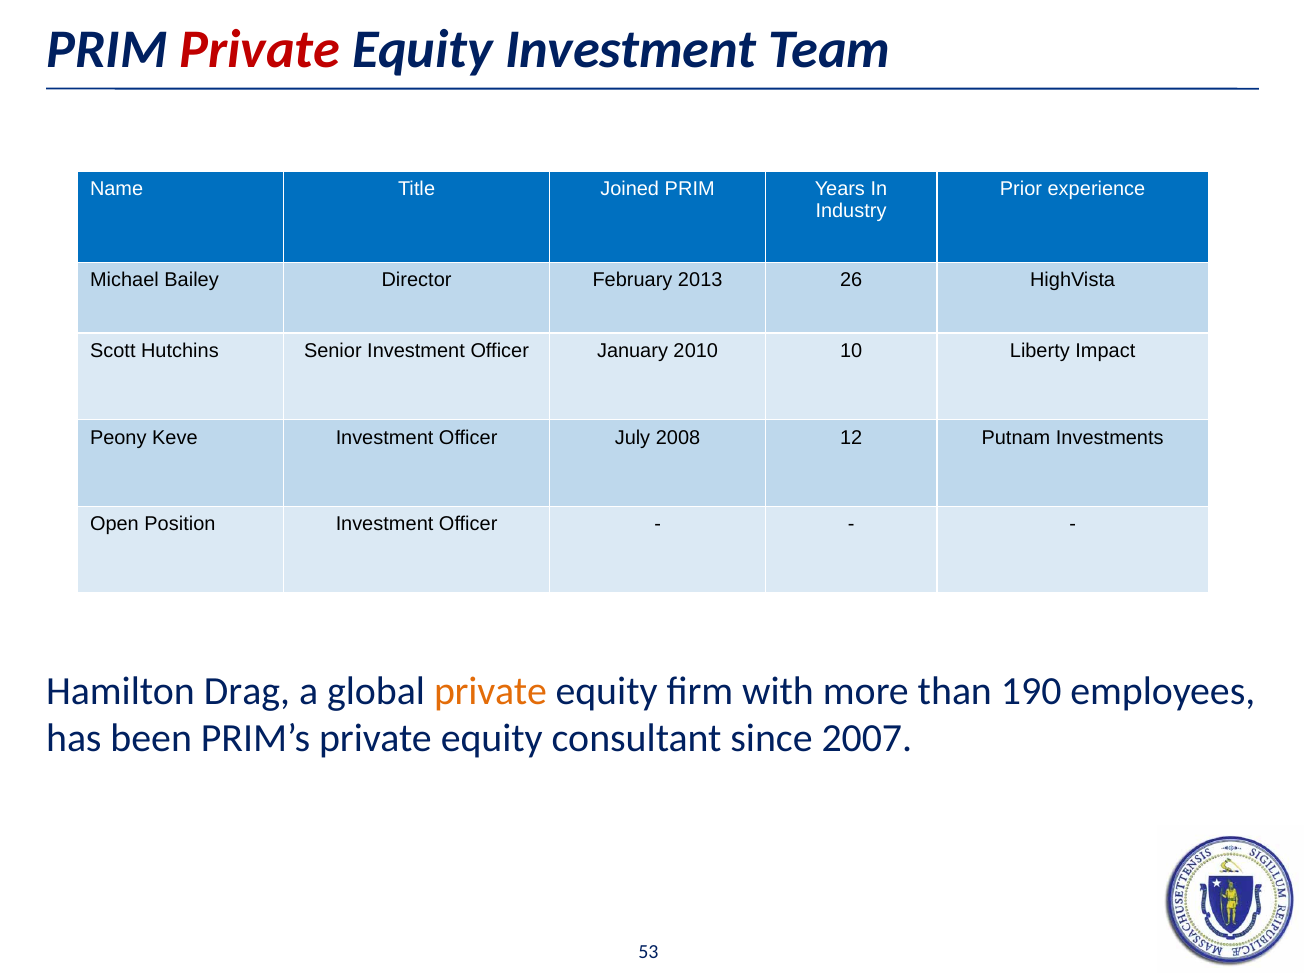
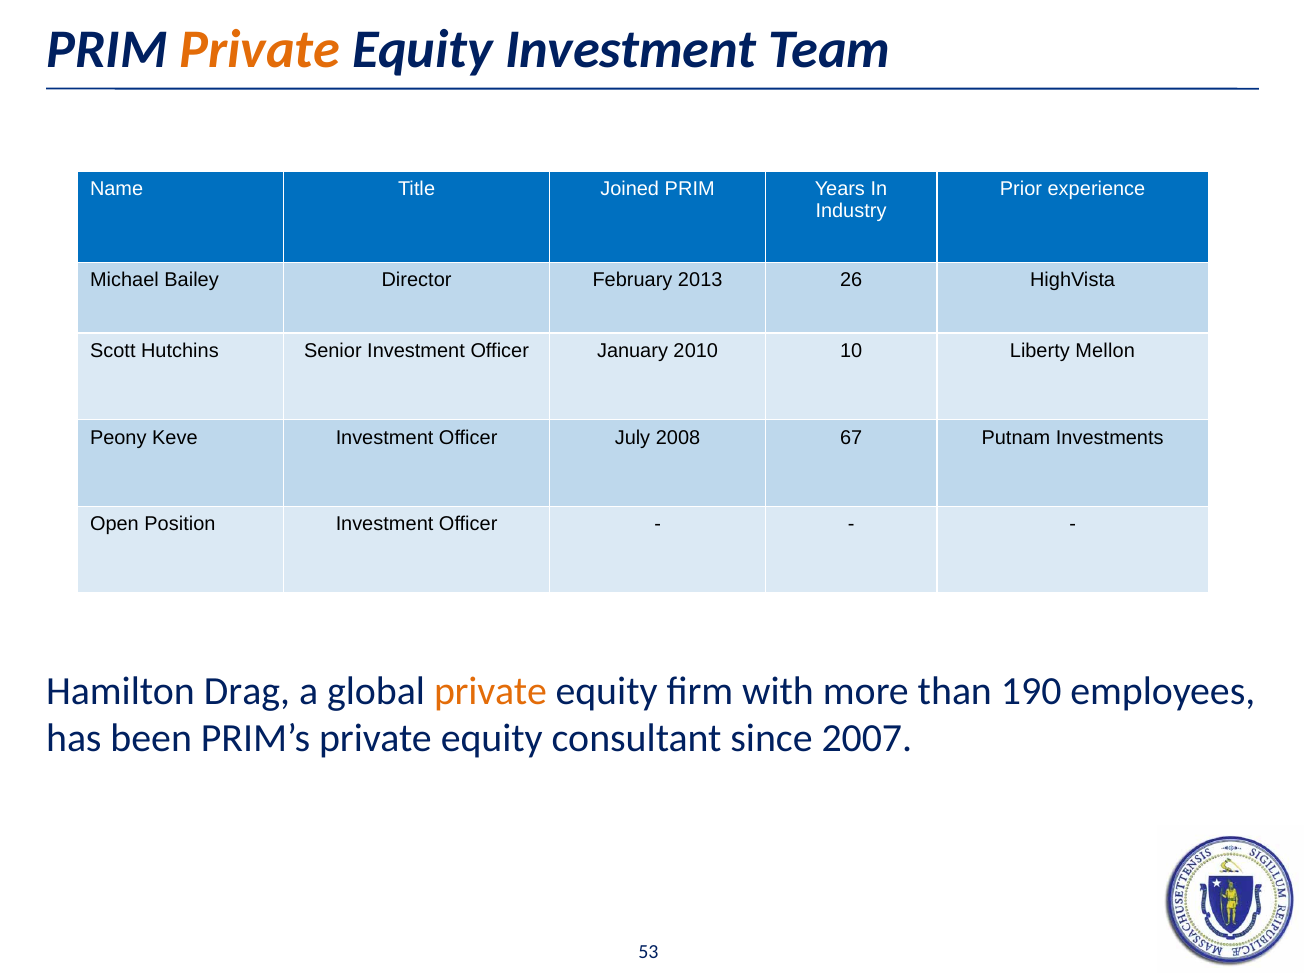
Private colour: red -> orange (260, 50)
Impact: Impact -> Mellon (1105, 351)
12: 12 -> 67 (851, 437)
